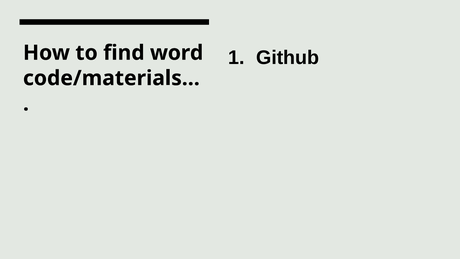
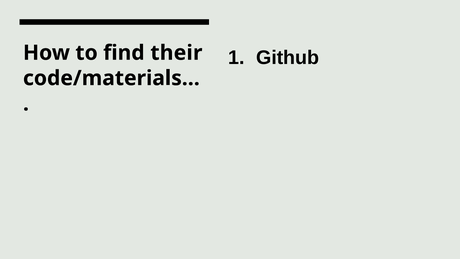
word: word -> their (176, 53)
